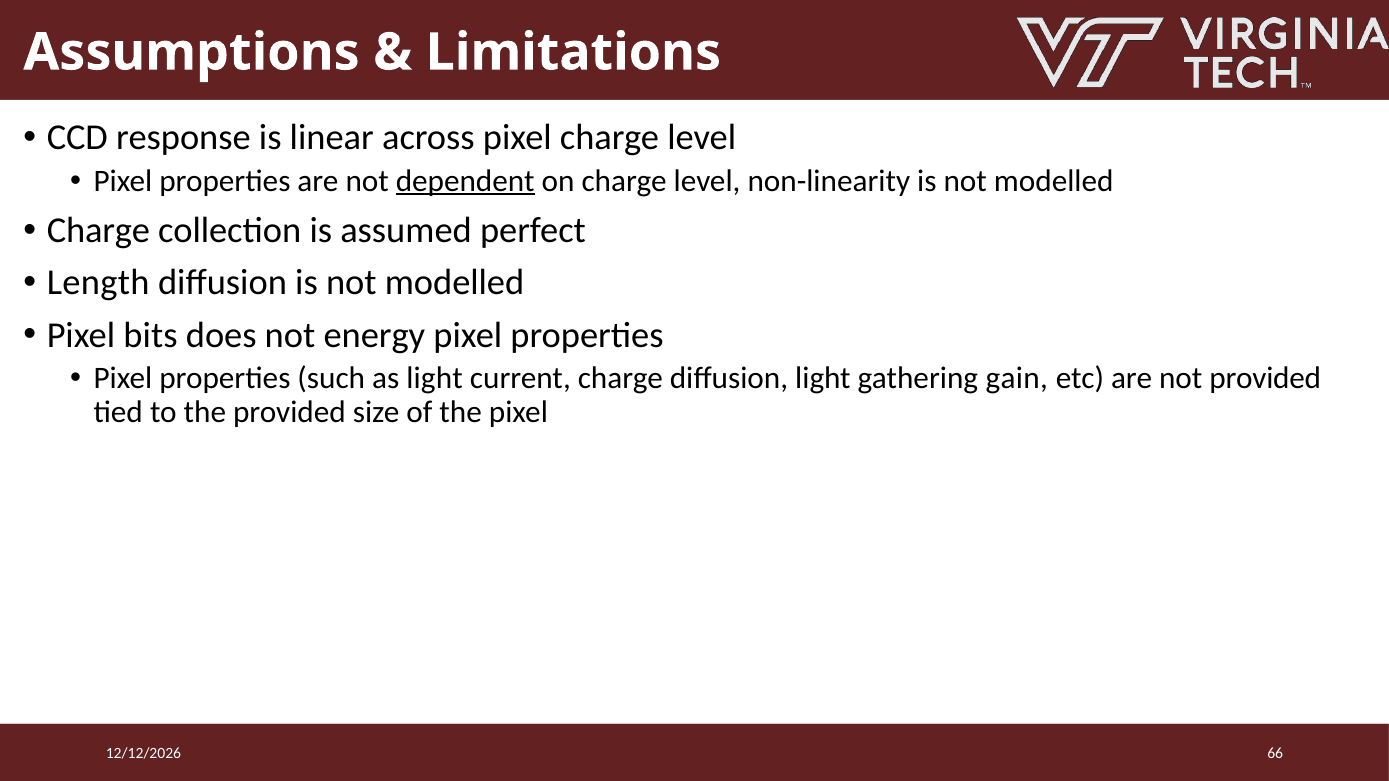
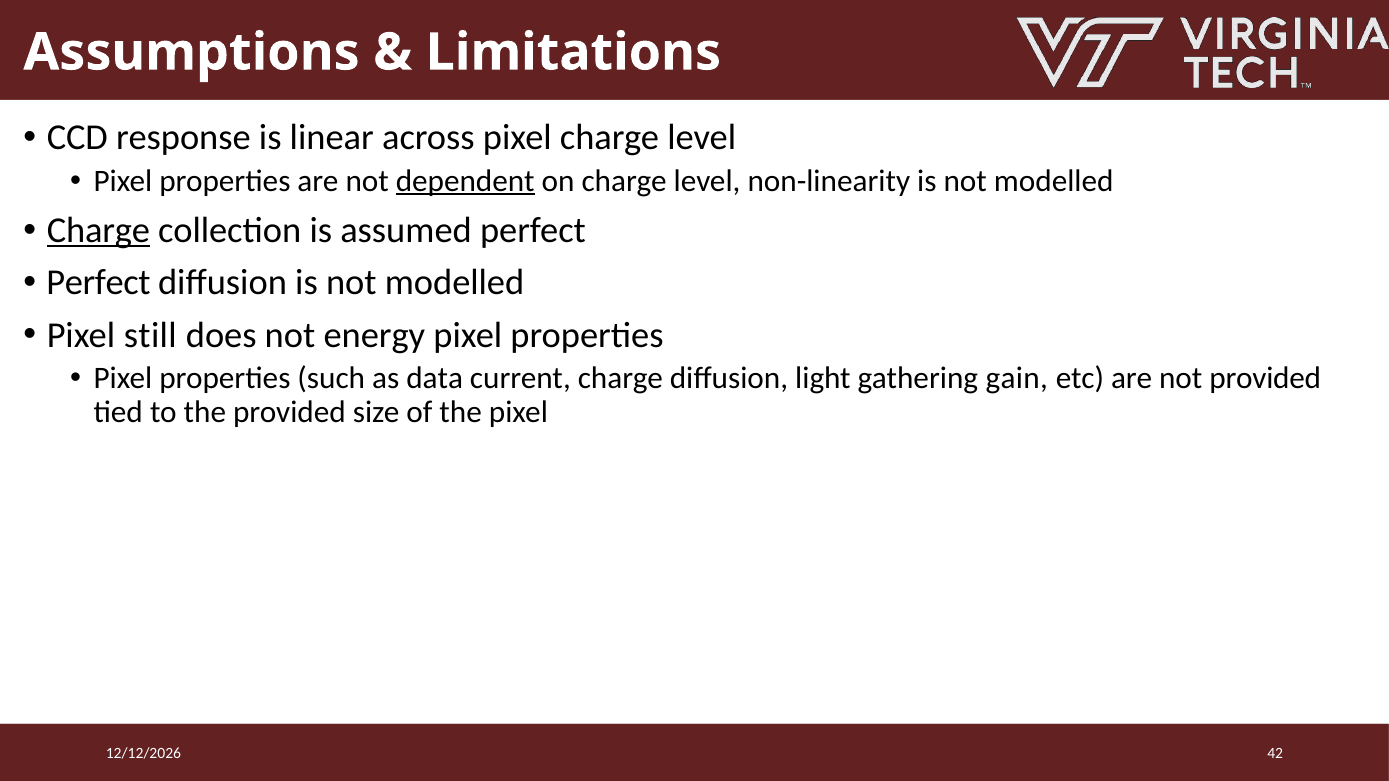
Charge underline: none -> present (98, 231)
Length: Length -> Perfect (99, 283)
bits: bits -> still (150, 335)
as light: light -> data (435, 378)
66: 66 -> 42 (1275, 754)
